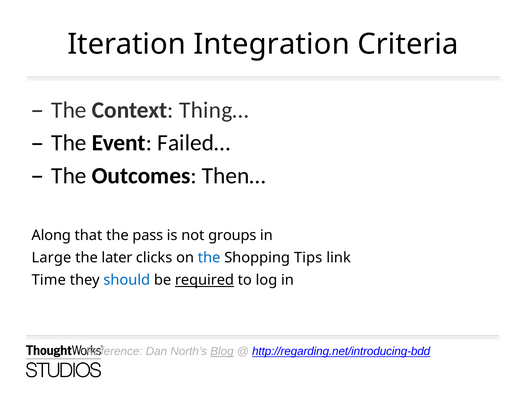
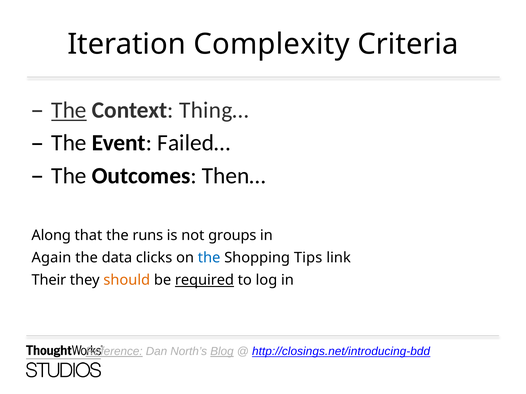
Integration: Integration -> Complexity (272, 44)
The underline: none -> present (69, 110)
pass: pass -> runs (148, 236)
Large: Large -> Again (51, 258)
later: later -> data (117, 258)
Time: Time -> Their (49, 281)
should colour: blue -> orange (127, 281)
Reference underline: none -> present (114, 352)
http://regarding.net/introducing-bdd: http://regarding.net/introducing-bdd -> http://closings.net/introducing-bdd (341, 352)
